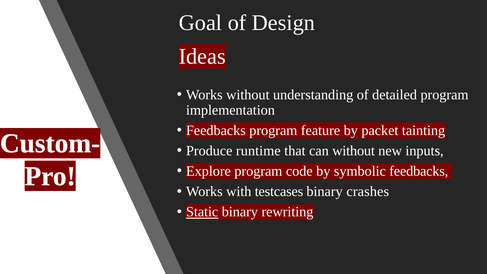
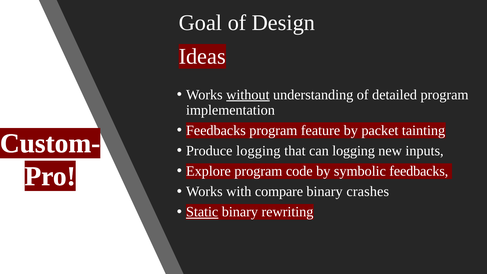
without underline: none -> present (248, 95)
Produce runtime: runtime -> logging (258, 151)
can without: without -> logging (354, 151)
testcases: testcases -> compare (279, 192)
